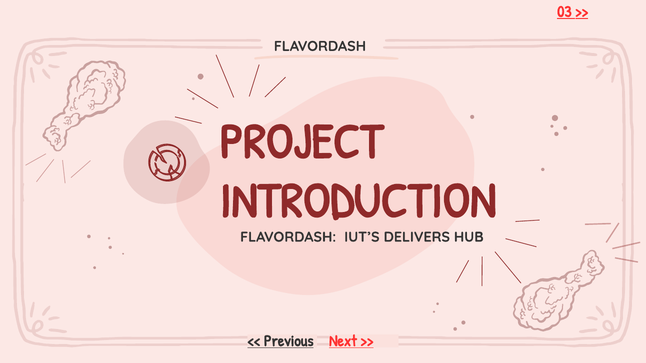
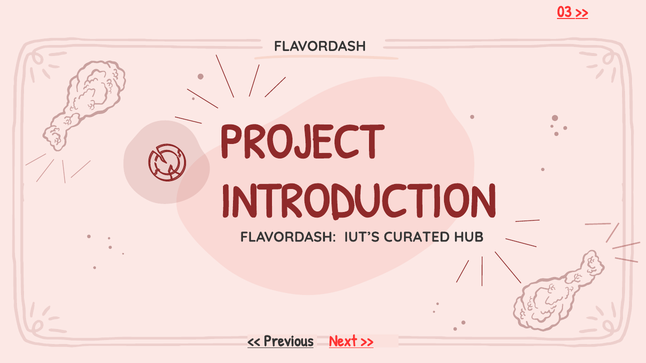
DELIVERS: DELIVERS -> CURATED (417, 237)
